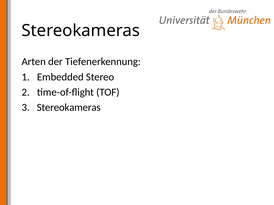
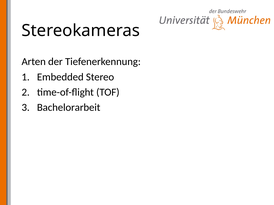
Stereokameras: Stereokameras -> Bachelorarbeit (69, 108)
